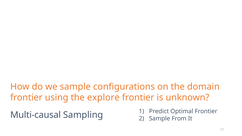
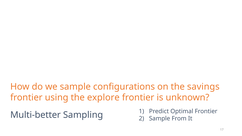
domain: domain -> savings (203, 87)
Multi-causal: Multi-causal -> Multi-better (36, 115)
